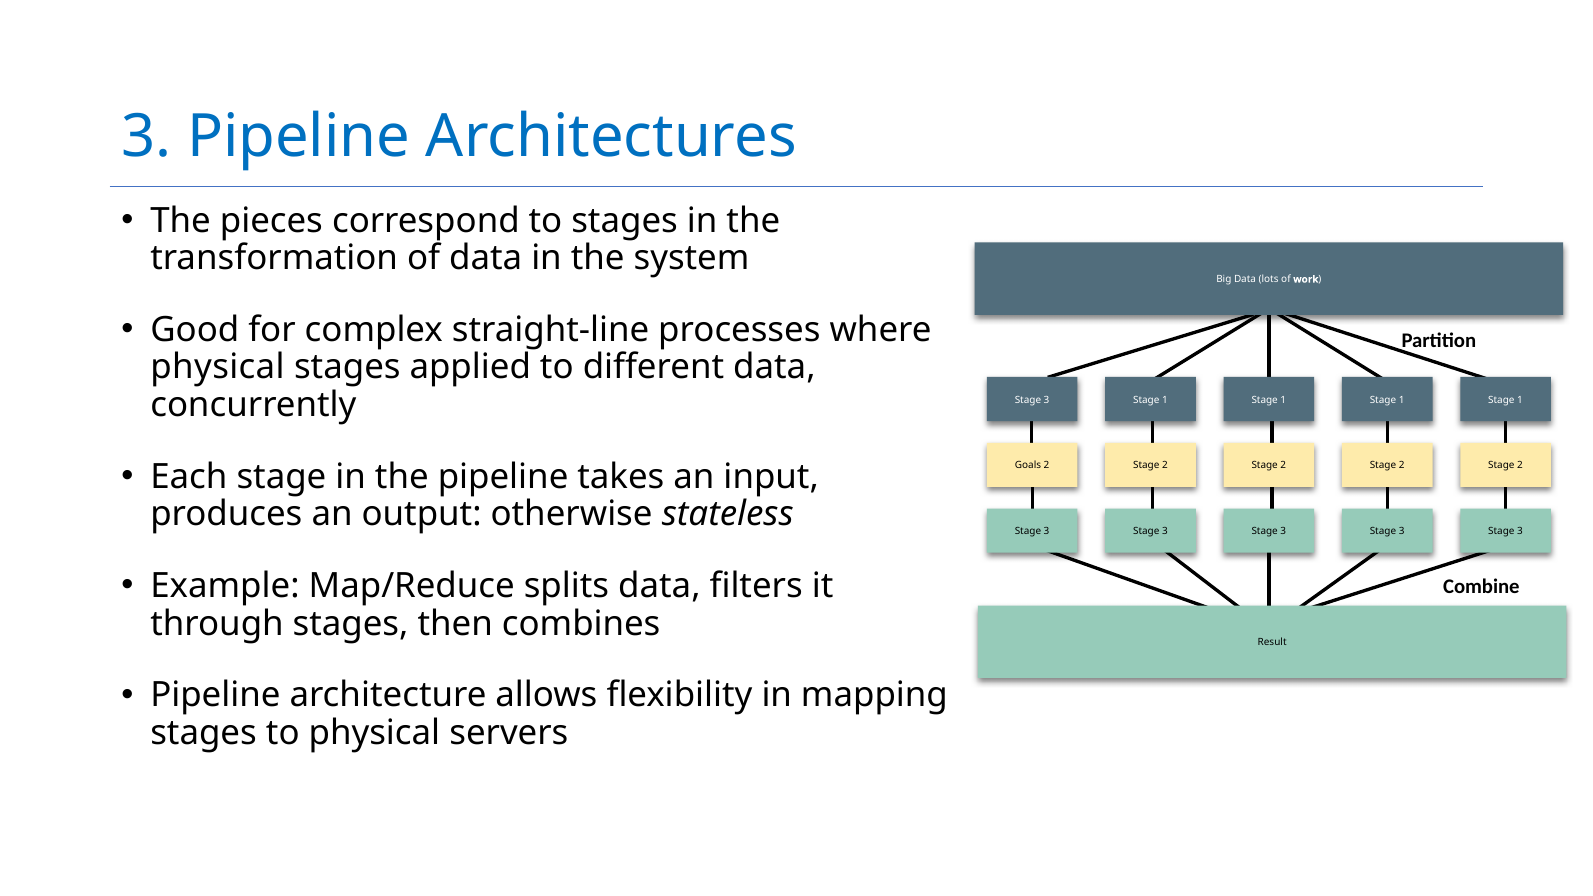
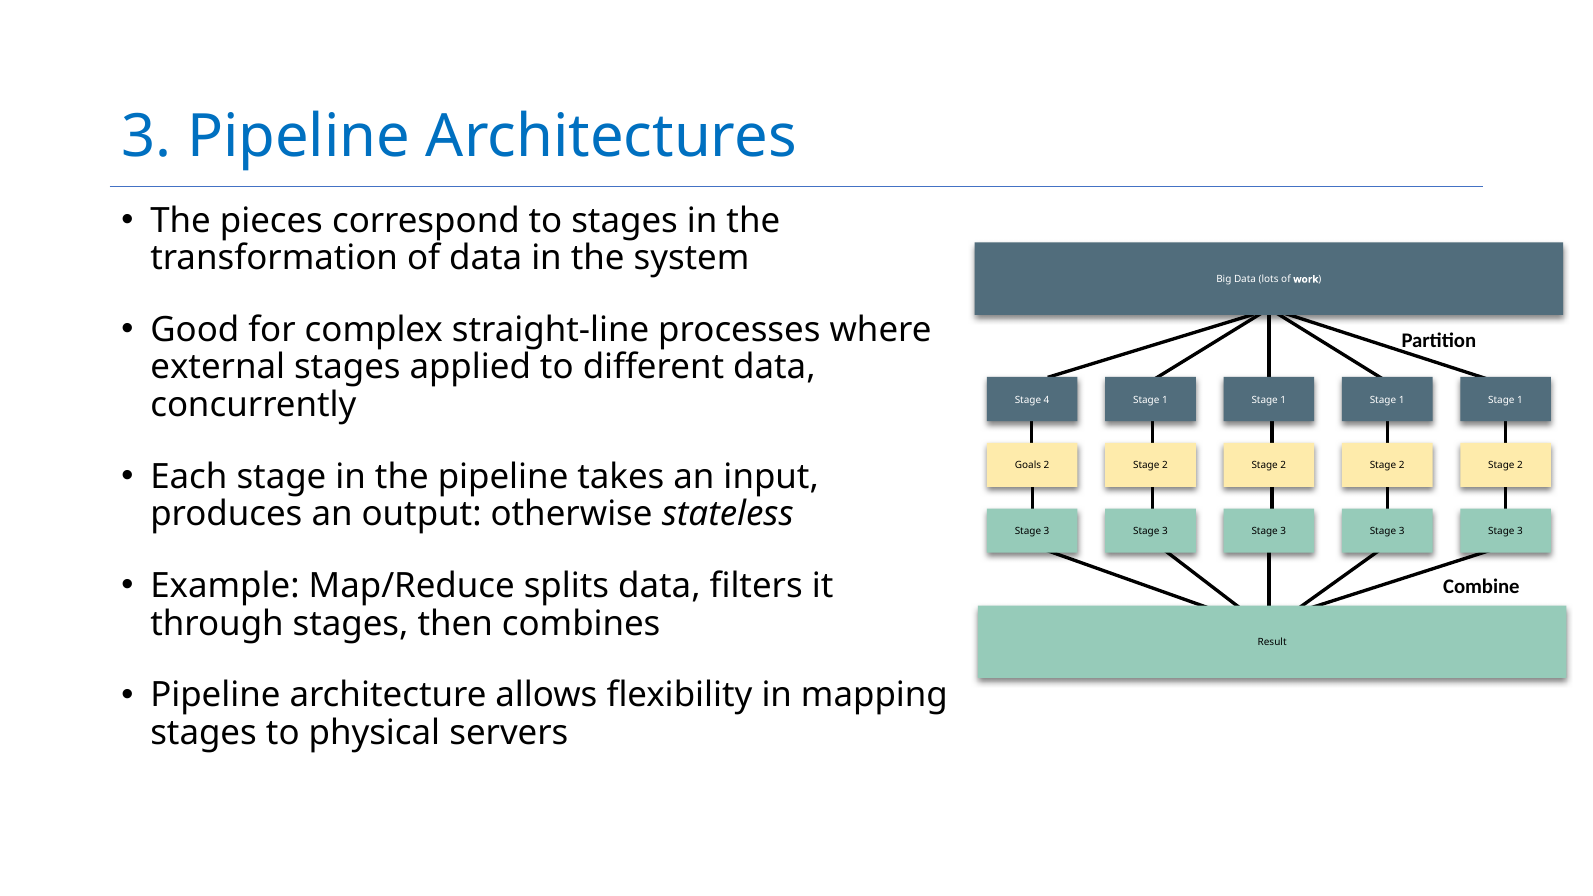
physical: physical -> external (218, 367)
3: 3 -> 4 (1047, 400)
